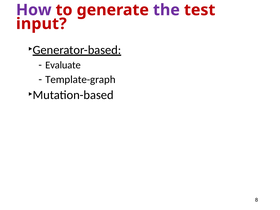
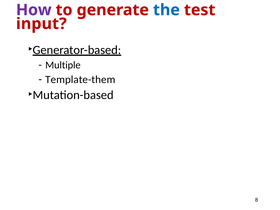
the colour: purple -> blue (166, 10)
Evaluate: Evaluate -> Multiple (63, 65)
Template-graph: Template-graph -> Template-them (80, 80)
